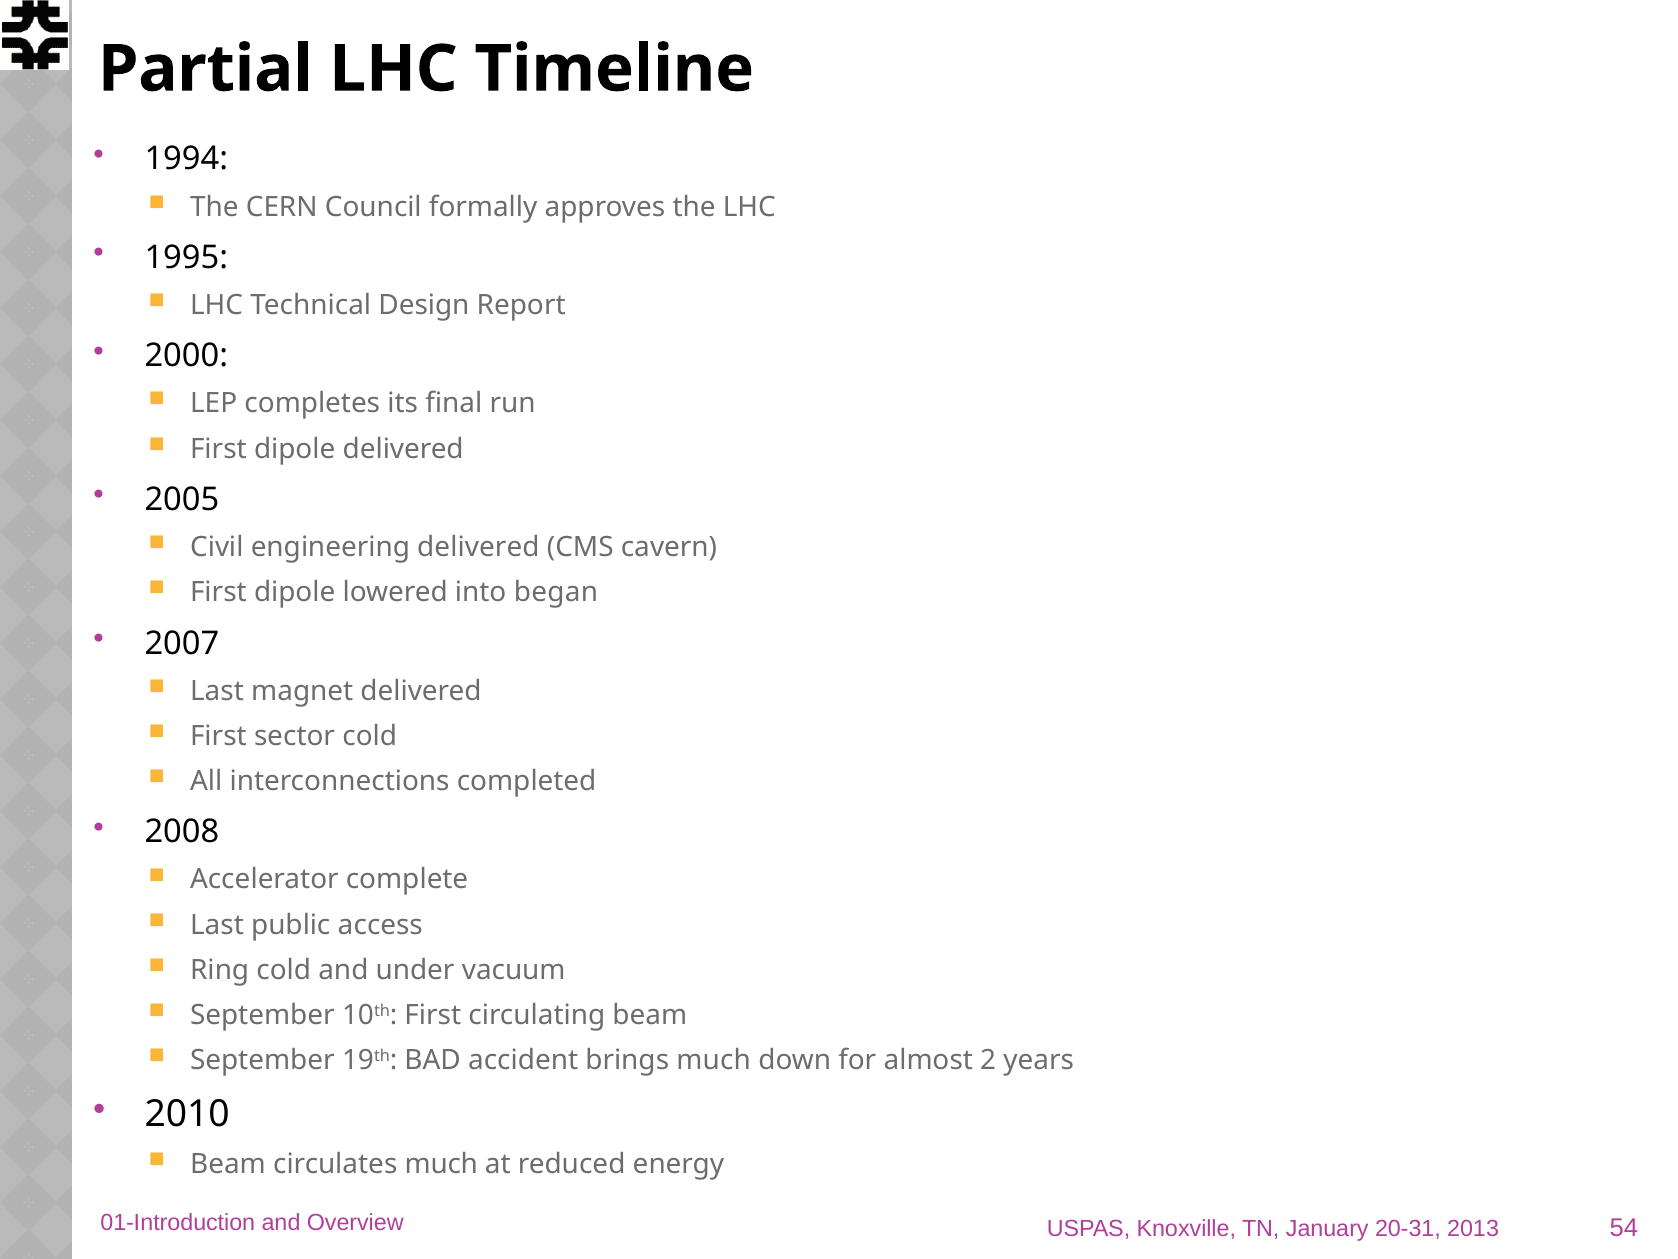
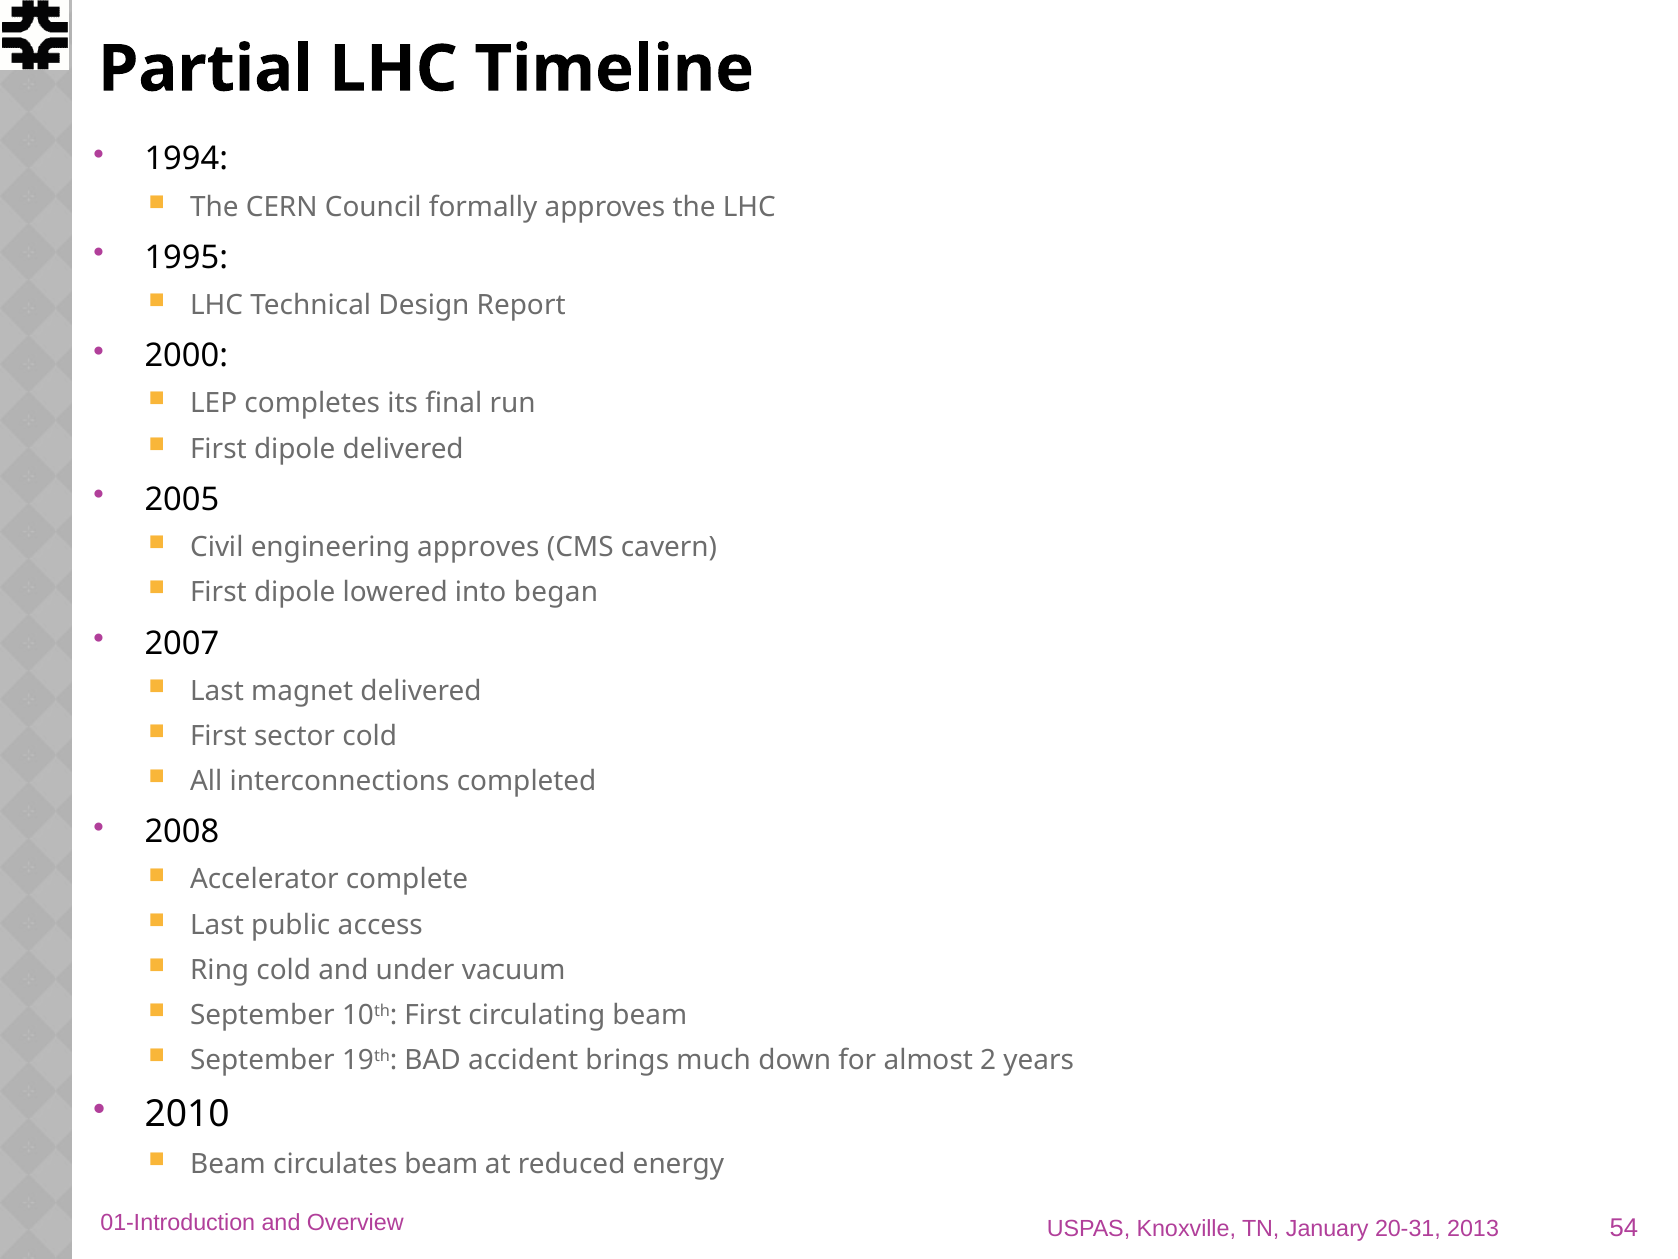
engineering delivered: delivered -> approves (478, 547)
circulates much: much -> beam (441, 1164)
